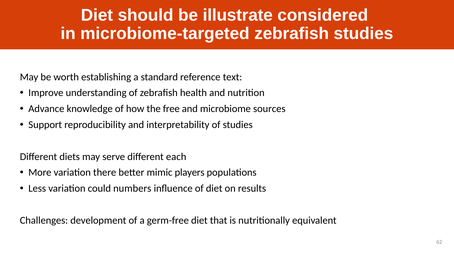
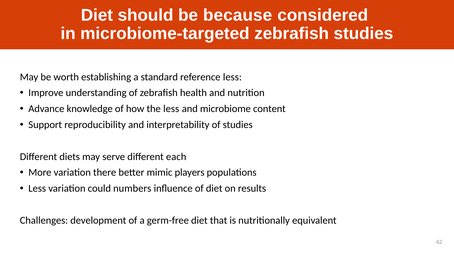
illustrate: illustrate -> because (238, 15)
reference text: text -> less (232, 77)
the free: free -> less (171, 109)
sources: sources -> content (269, 109)
